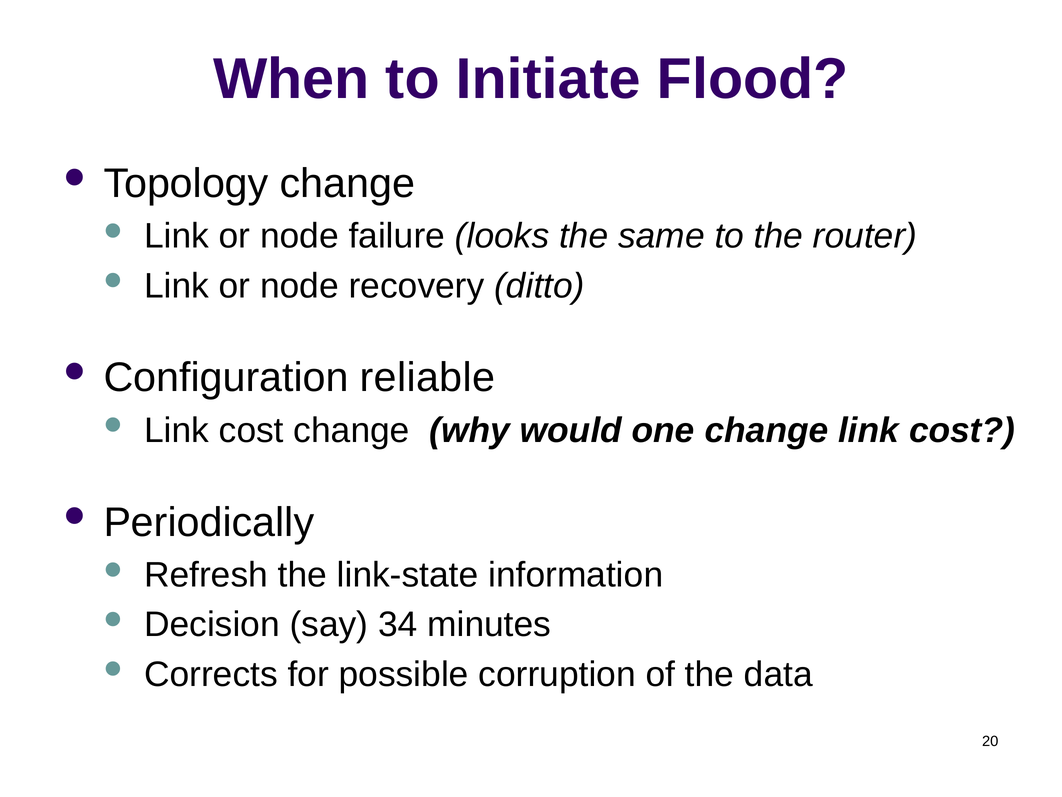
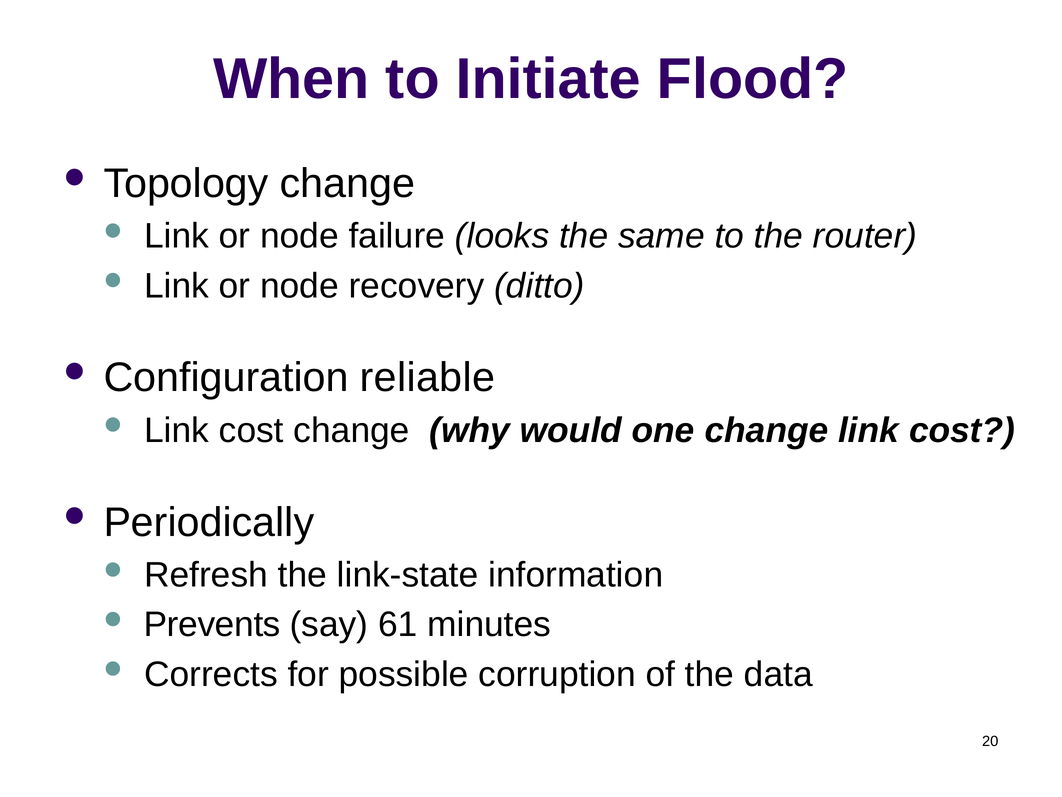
Decision: Decision -> Prevents (212, 624)
34: 34 -> 61 (398, 624)
